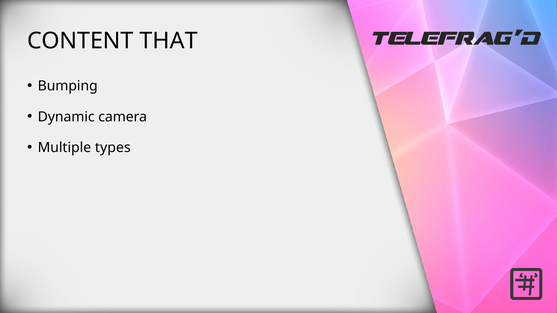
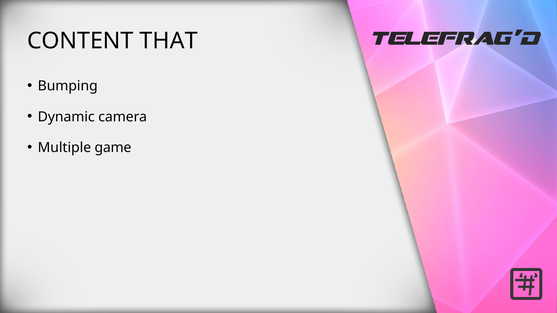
types: types -> game (113, 148)
